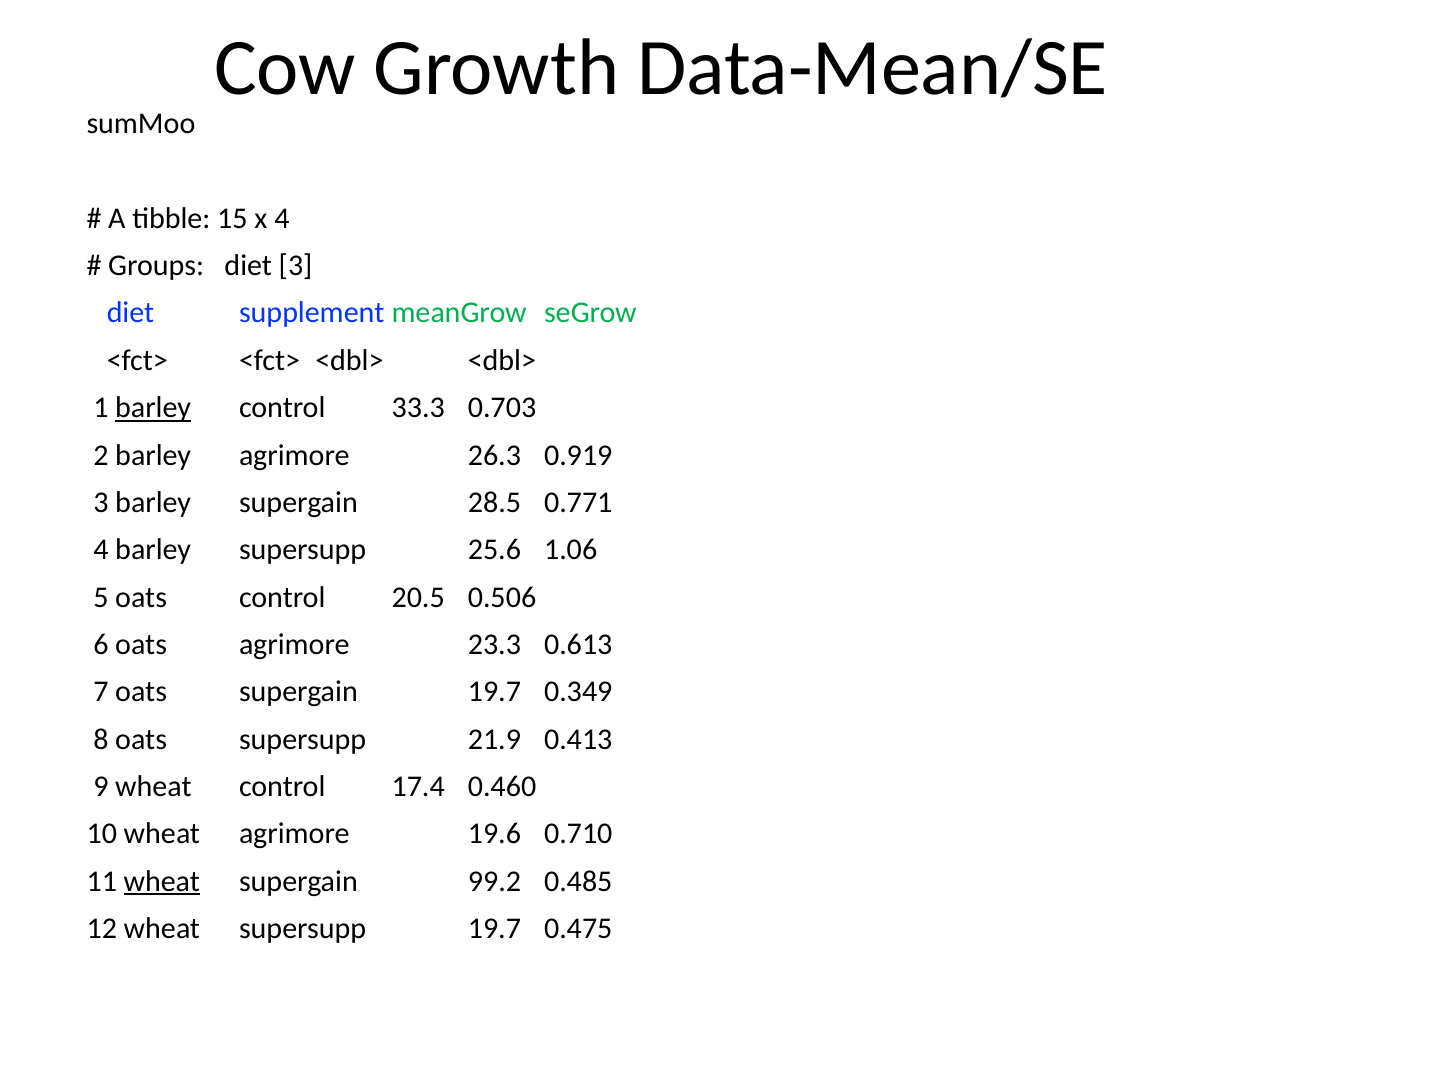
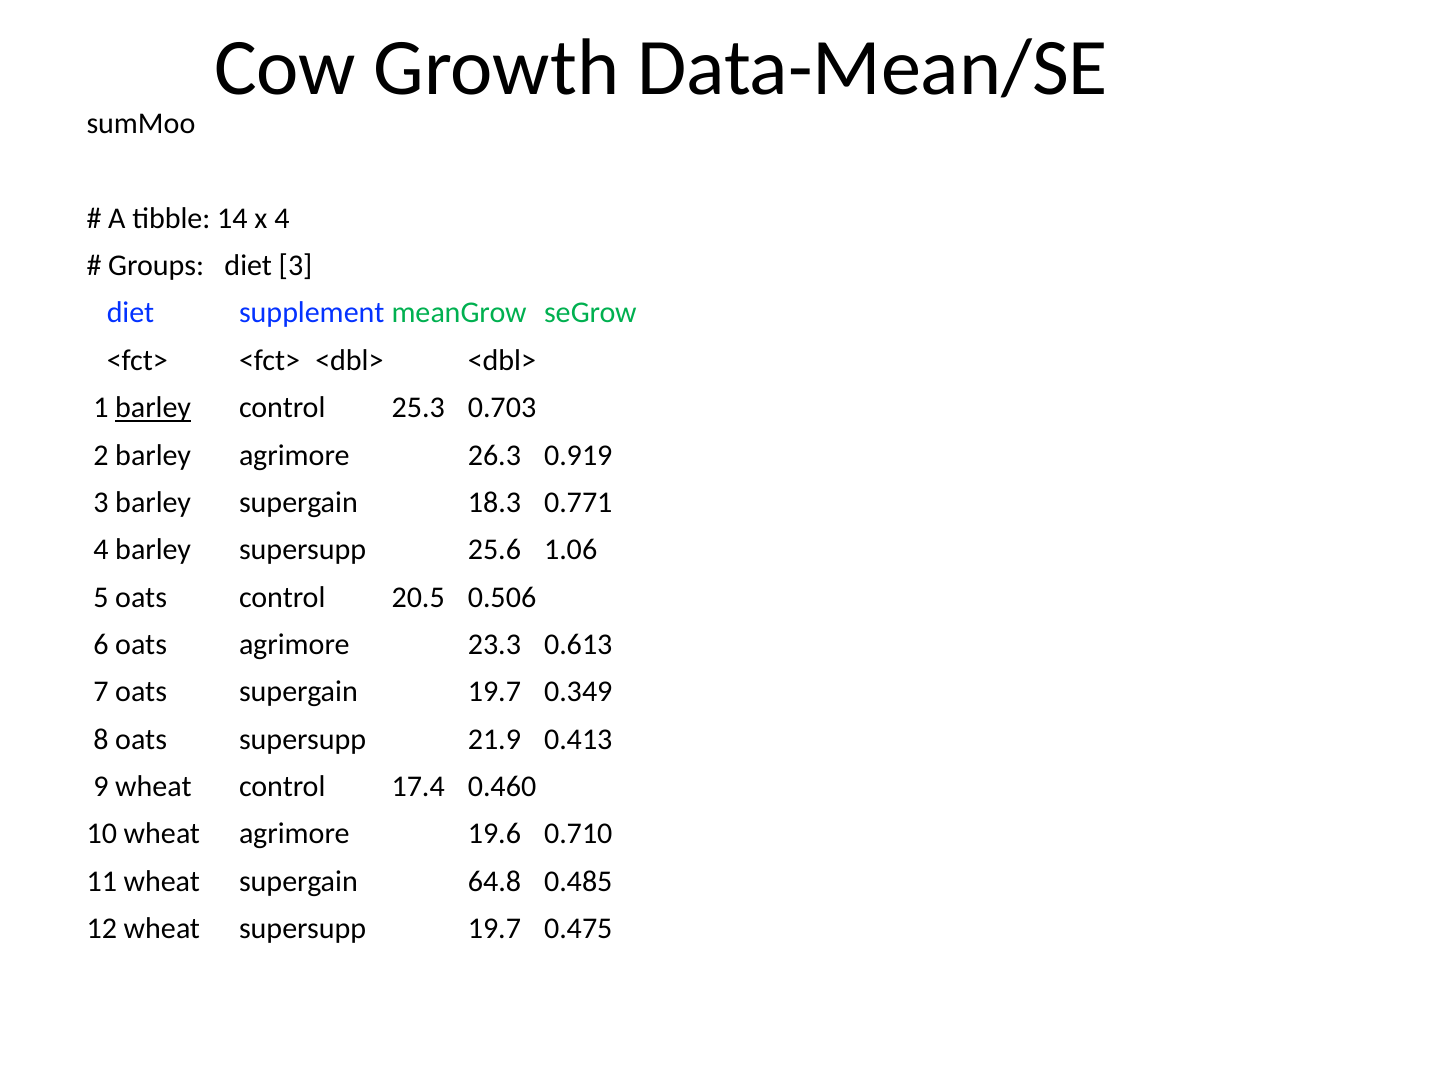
15: 15 -> 14 (232, 218)
33.3: 33.3 -> 25.3 (418, 407)
28.5: 28.5 -> 18.3 (494, 502)
wheat underline: present -> none (162, 881)
99.2: 99.2 -> 64.8 (494, 881)
